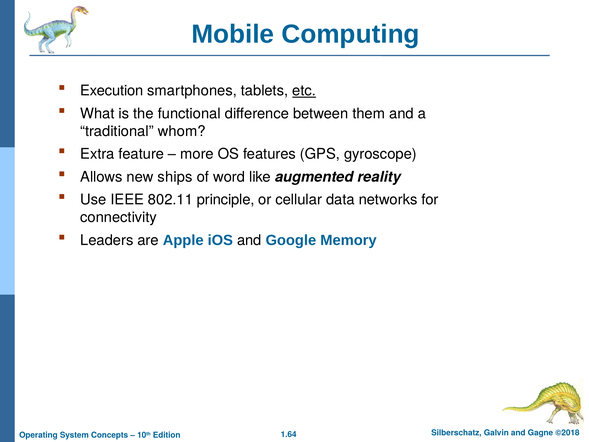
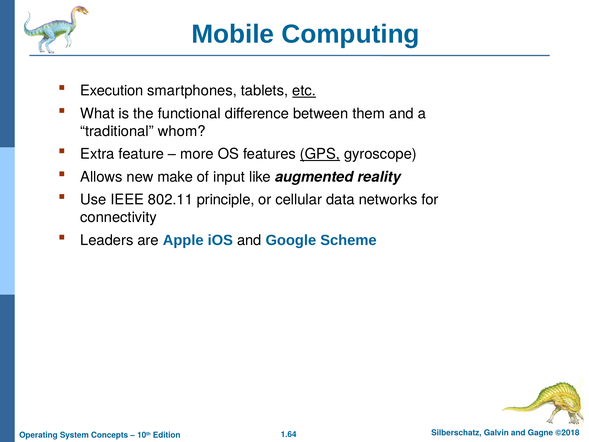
GPS underline: none -> present (320, 154)
ships: ships -> make (175, 177)
word: word -> input (229, 177)
Memory: Memory -> Scheme (348, 240)
